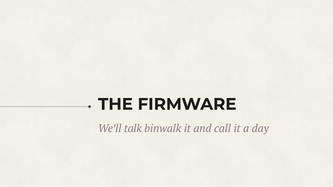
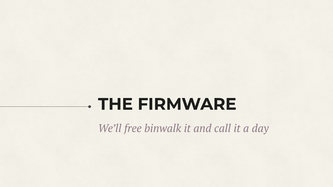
talk: talk -> free (133, 129)
